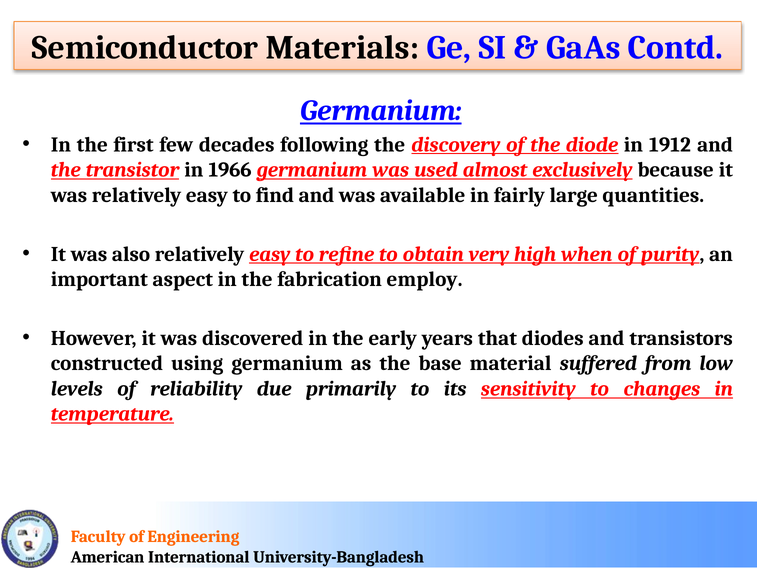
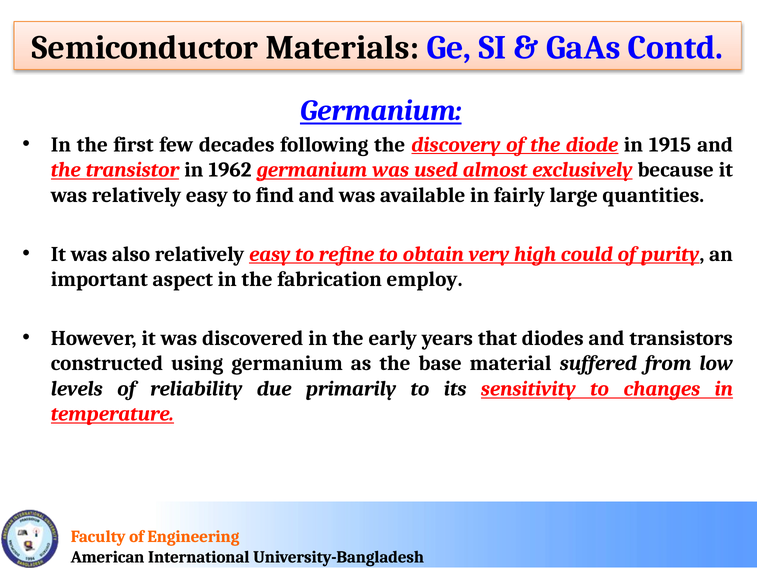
1912: 1912 -> 1915 (670, 145)
1966: 1966 -> 1962 (230, 170)
when: when -> could (587, 254)
